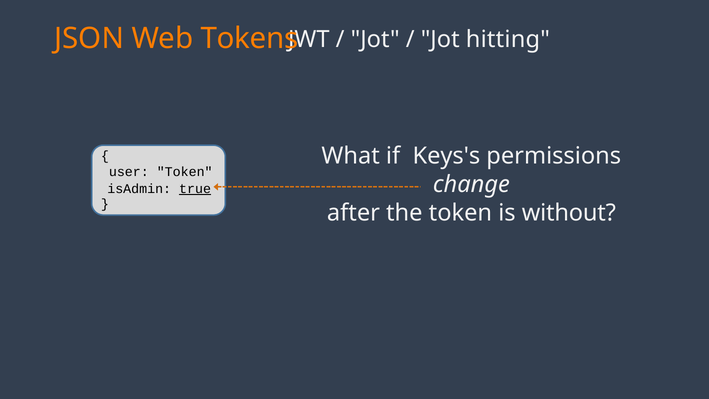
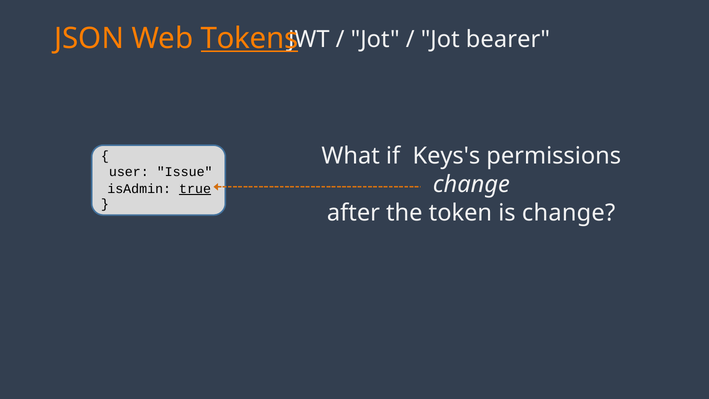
Tokens underline: none -> present (250, 39)
hitting: hitting -> bearer (508, 40)
user Token: Token -> Issue (185, 172)
is without: without -> change (569, 213)
